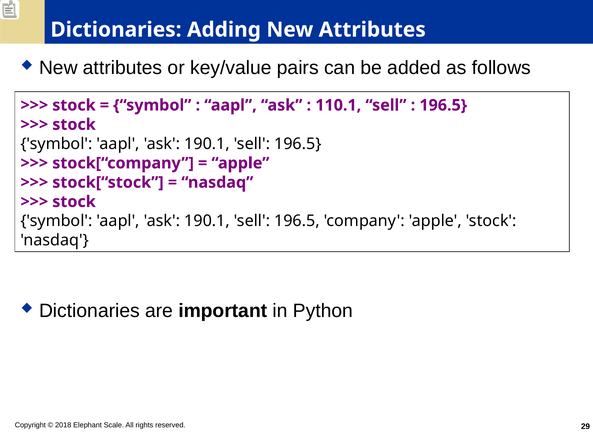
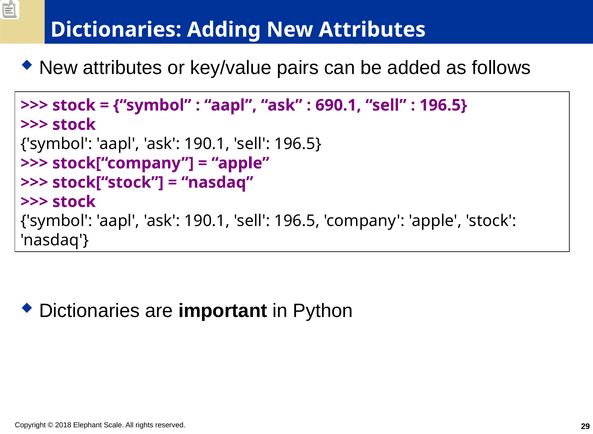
110.1: 110.1 -> 690.1 (338, 105)
